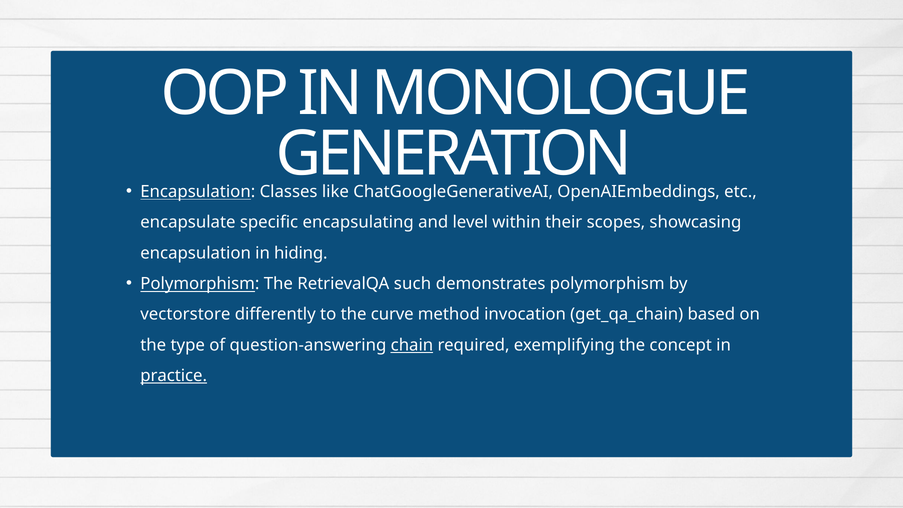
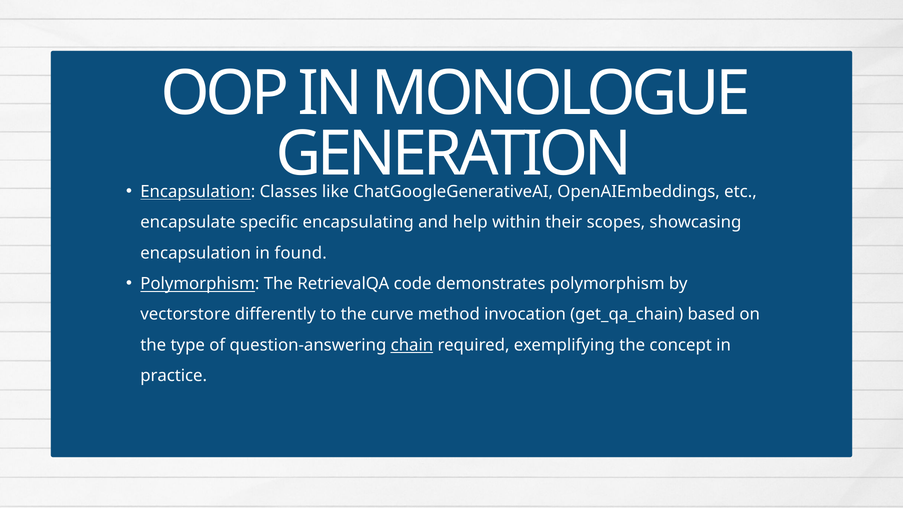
level: level -> help (470, 222)
hiding: hiding -> found (301, 253)
such: such -> code (413, 284)
practice underline: present -> none (174, 376)
